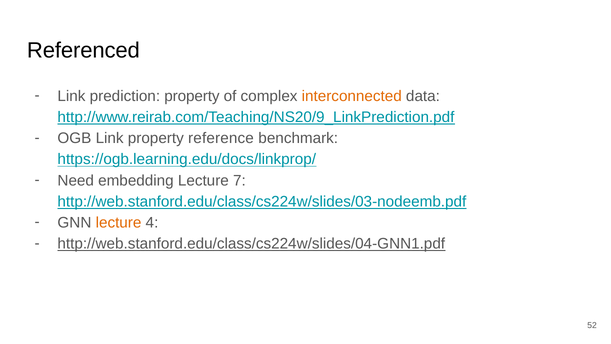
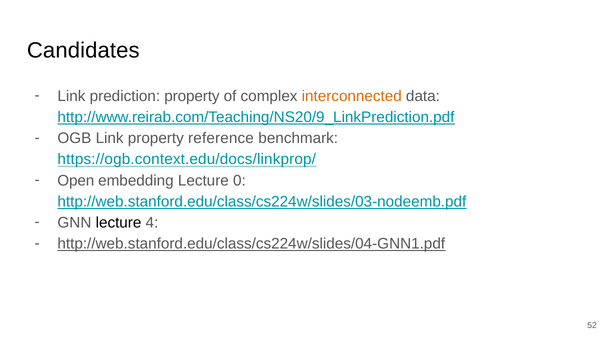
Referenced: Referenced -> Candidates (83, 51)
https://ogb.learning.edu/docs/linkprop/: https://ogb.learning.edu/docs/linkprop/ -> https://ogb.context.edu/docs/linkprop/ (187, 159)
Need: Need -> Open (76, 180)
7: 7 -> 0 (239, 180)
lecture colour: orange -> black (119, 223)
